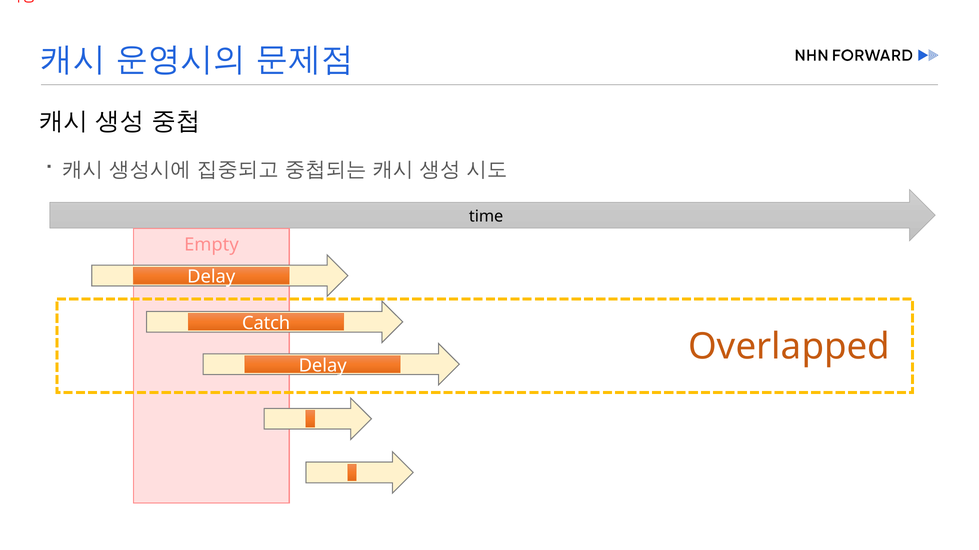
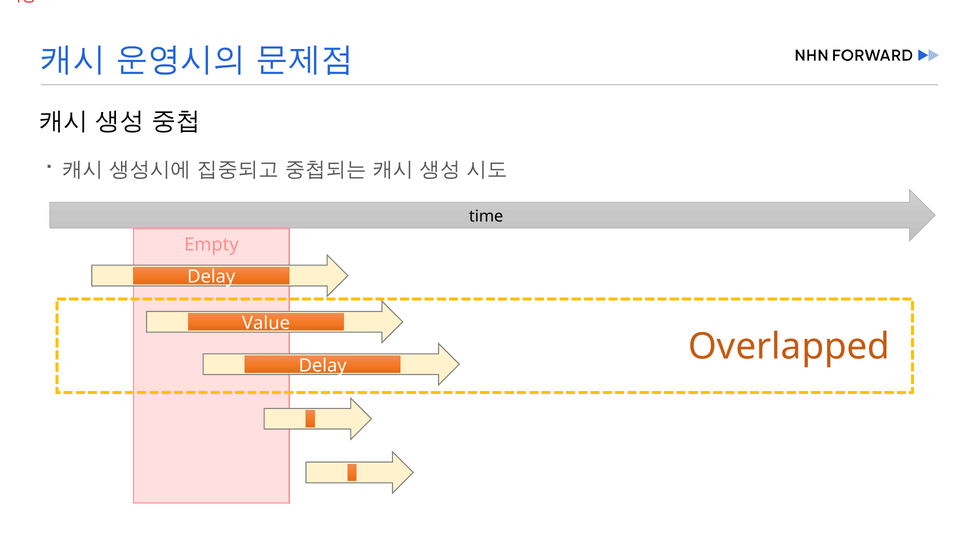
Catch: Catch -> Value (266, 324)
